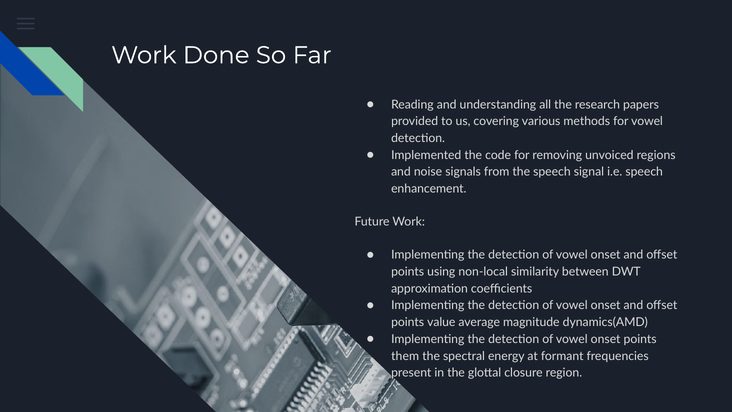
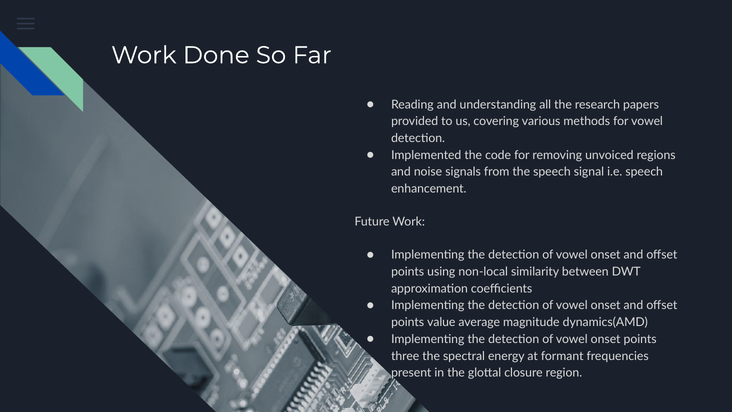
them: them -> three (405, 356)
